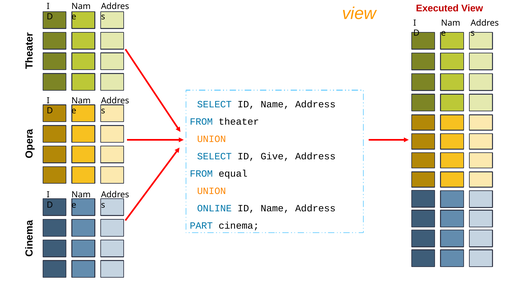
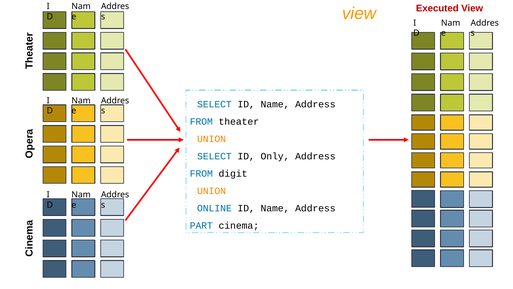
Give: Give -> Only (275, 156)
equal: equal -> digit (233, 173)
